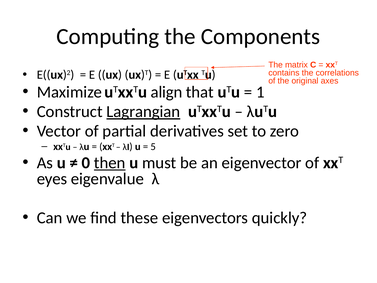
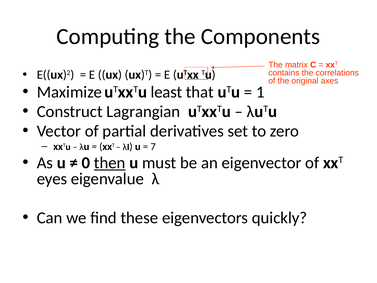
align: align -> least (166, 92)
Lagrangian underline: present -> none (143, 112)
5: 5 -> 7 (153, 146)
